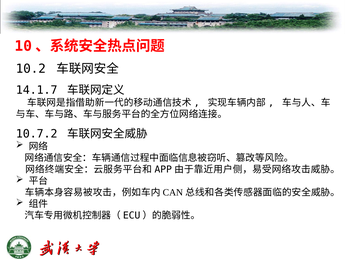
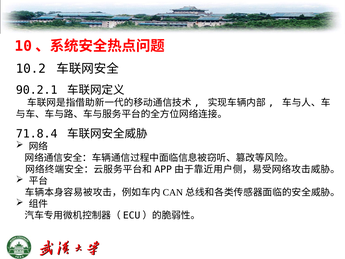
14.1.7: 14.1.7 -> 90.2.1 (37, 90)
10.7.2: 10.7.2 -> 71.8.4 (37, 134)
